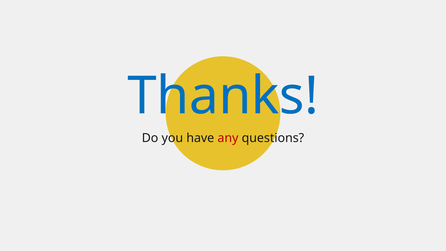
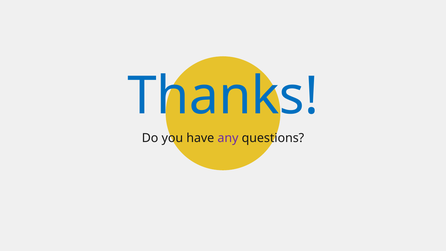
any colour: red -> purple (228, 138)
